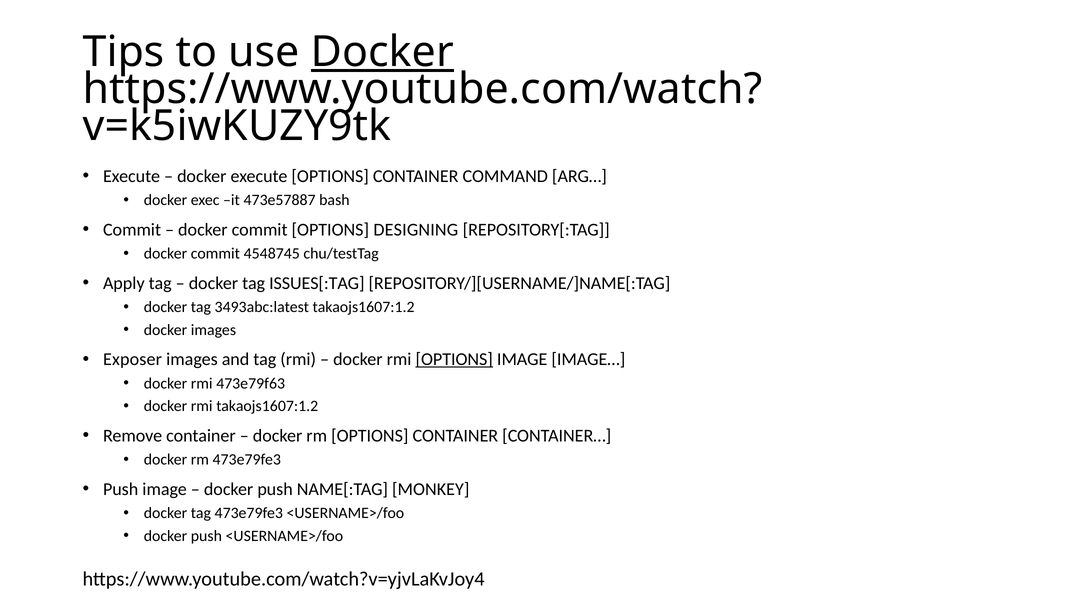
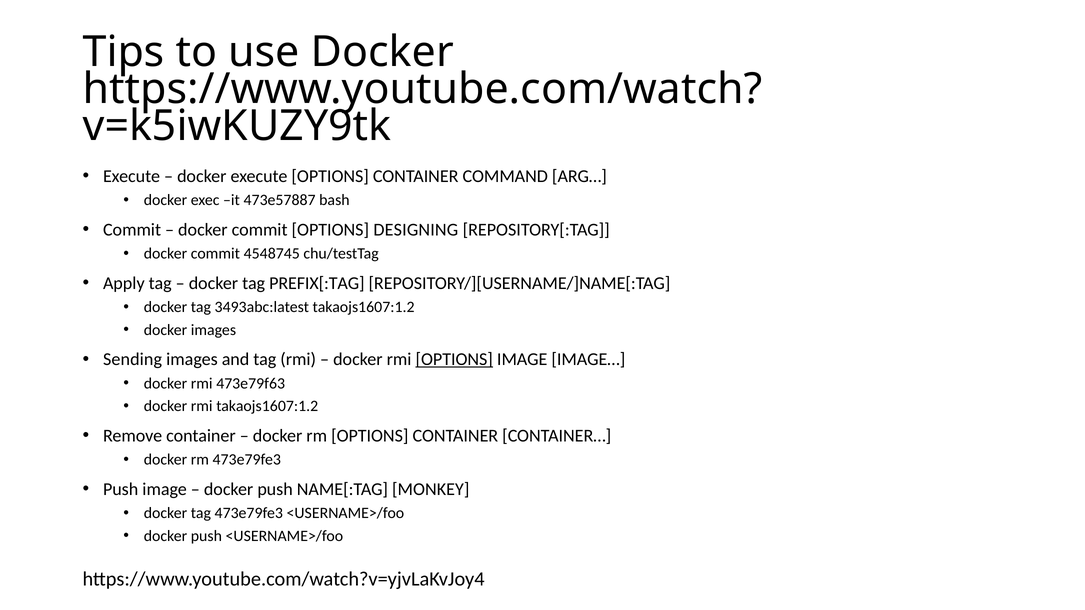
Docker underline: present -> none (382, 52)
ISSUES[:TAG: ISSUES[:TAG -> PREFIX[:TAG (317, 283)
Exposer: Exposer -> Sending (133, 360)
